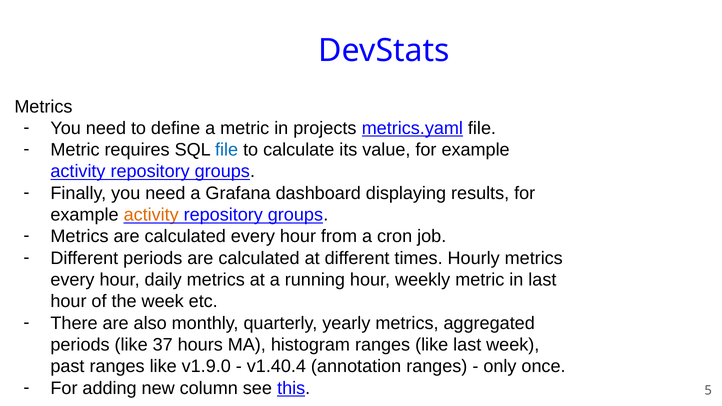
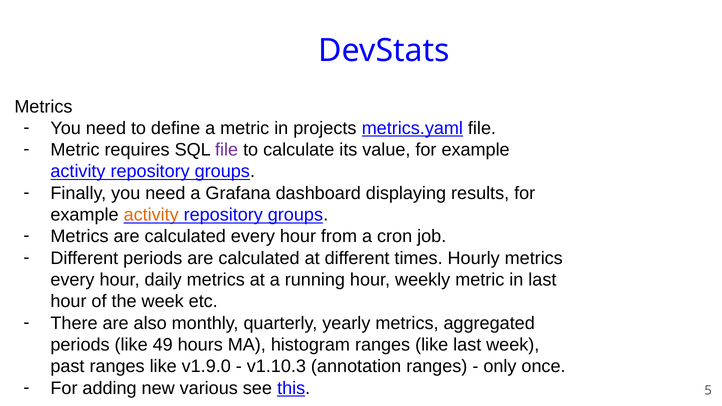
file colour: blue -> purple (227, 150)
37: 37 -> 49 (163, 345)
v1.40.4: v1.40.4 -> v1.10.3 (276, 367)
column: column -> various (209, 388)
